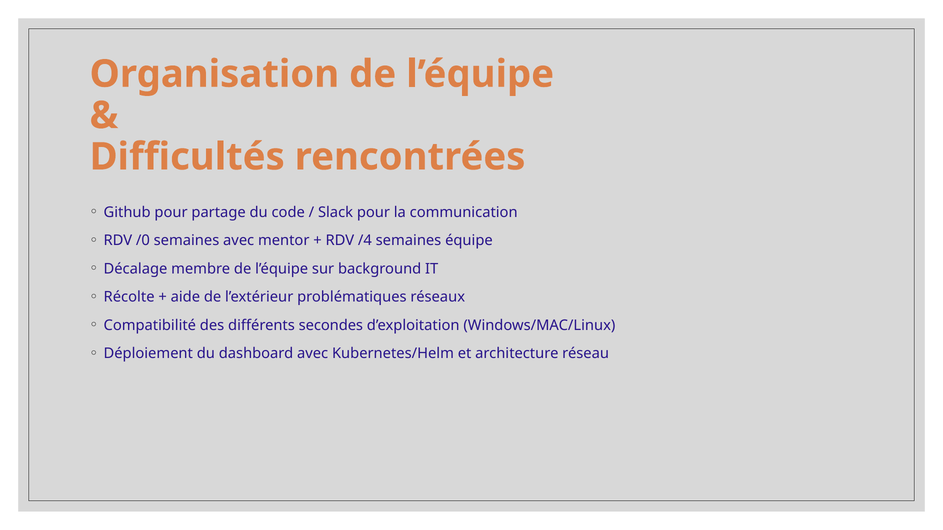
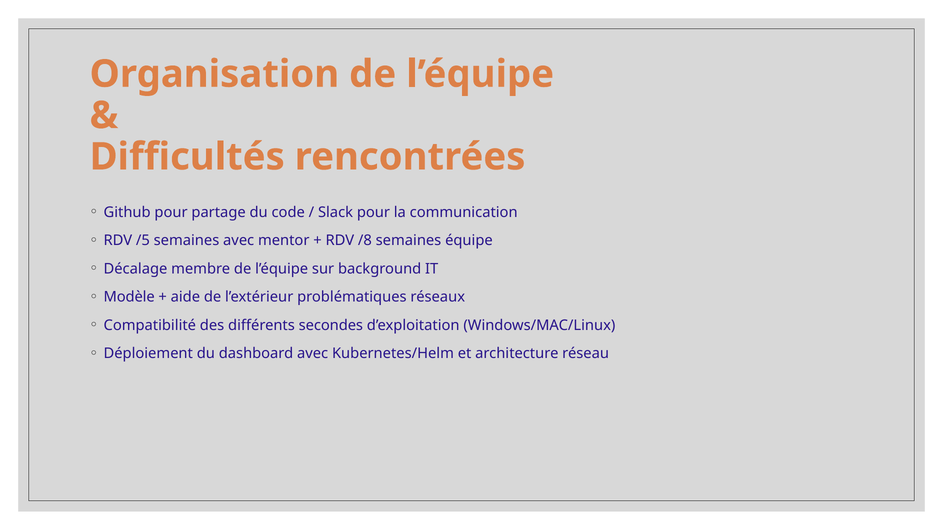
/0: /0 -> /5 (143, 241)
/4: /4 -> /8 (365, 241)
Récolte: Récolte -> Modèle (129, 297)
